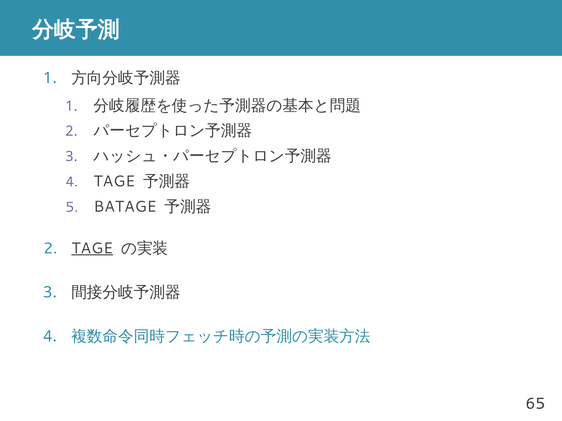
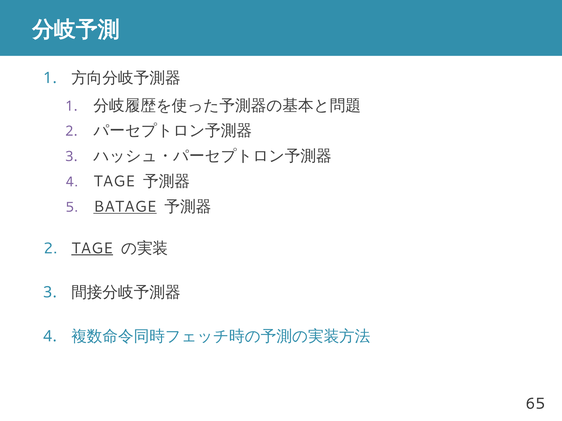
BATAGE underline: none -> present (125, 207)
